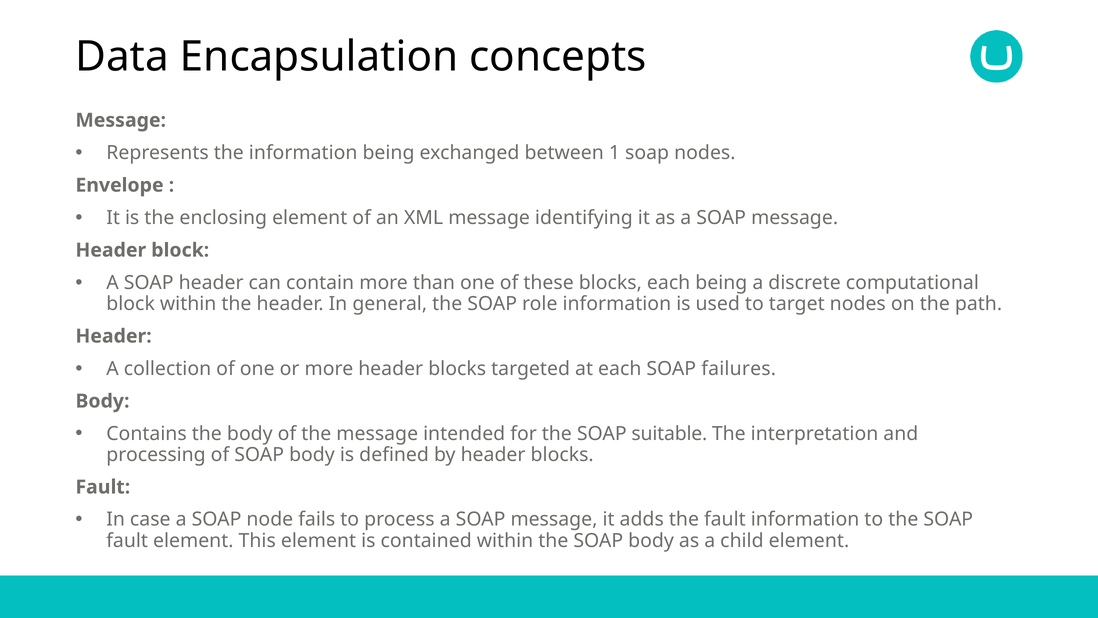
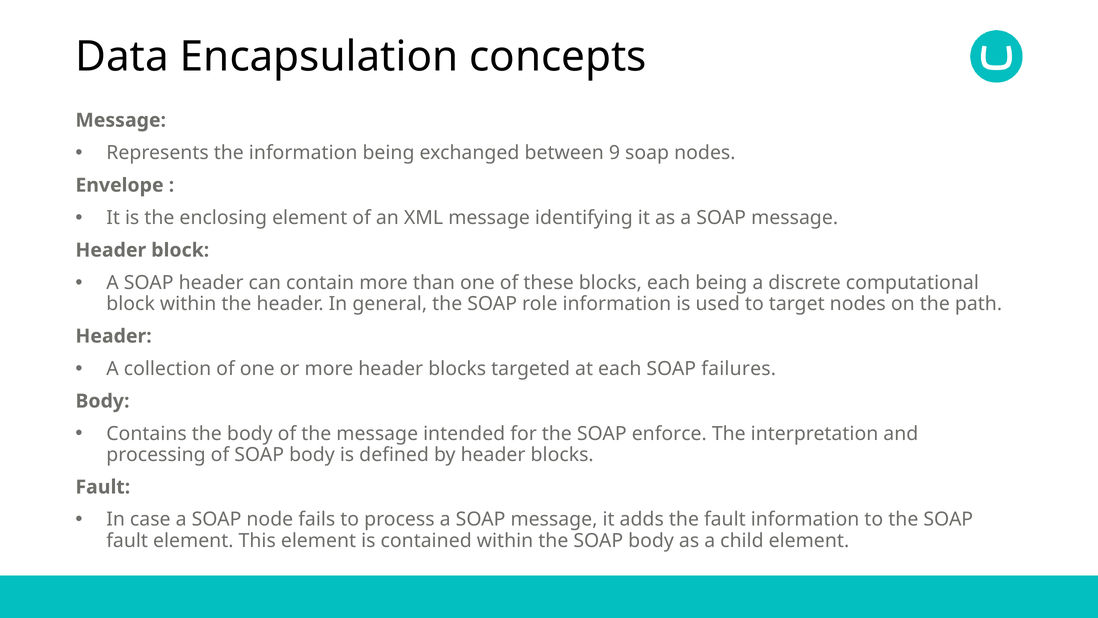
1: 1 -> 9 (614, 153)
suitable: suitable -> enforce (669, 433)
